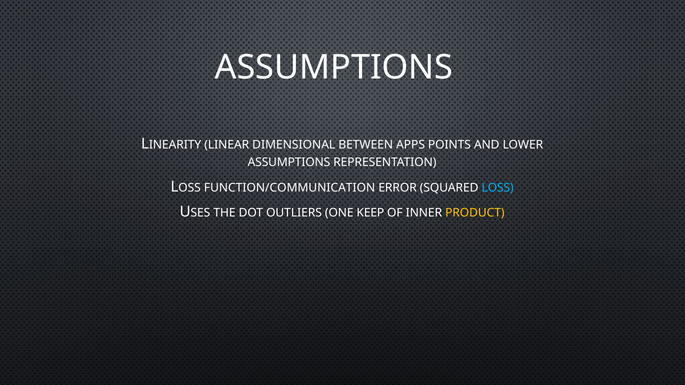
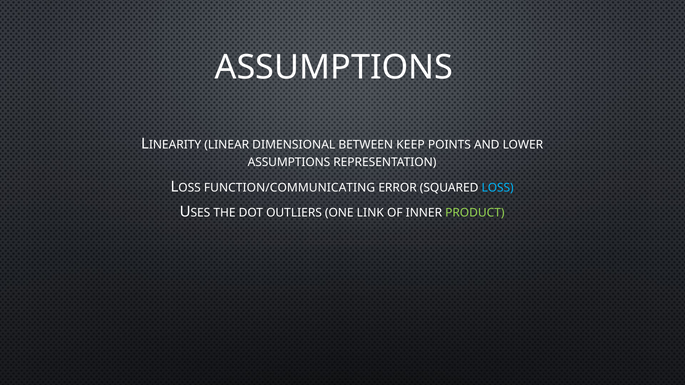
APPS: APPS -> KEEP (411, 145)
FUNCTION/COMMUNICATION: FUNCTION/COMMUNICATION -> FUNCTION/COMMUNICATING (290, 188)
KEEP: KEEP -> LINK (370, 213)
PRODUCT colour: yellow -> light green (475, 213)
